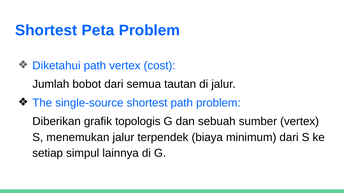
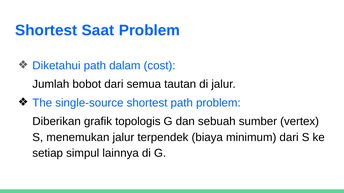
Peta: Peta -> Saat (98, 30)
path vertex: vertex -> dalam (125, 66)
